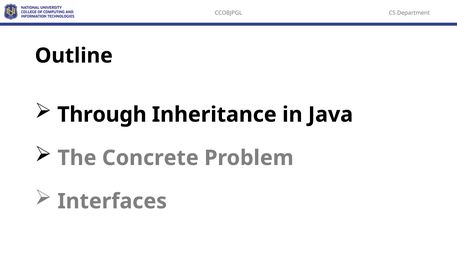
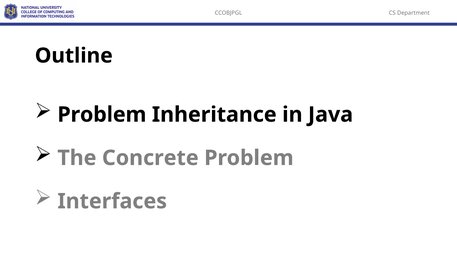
Through: Through -> Problem (102, 115)
